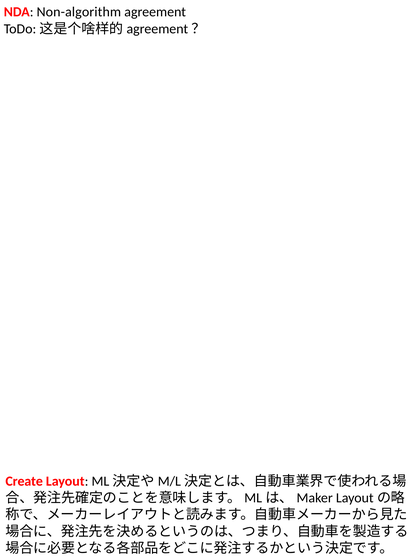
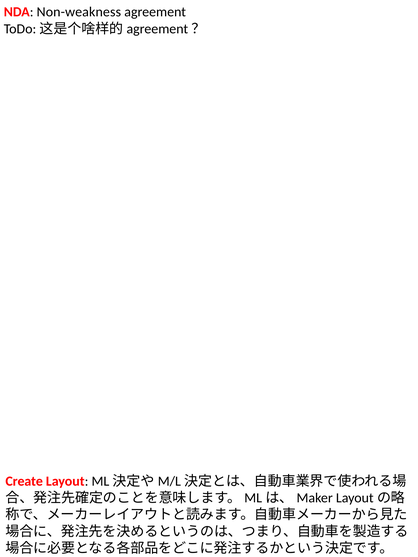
Non-algorithm: Non-algorithm -> Non-weakness (79, 12)
